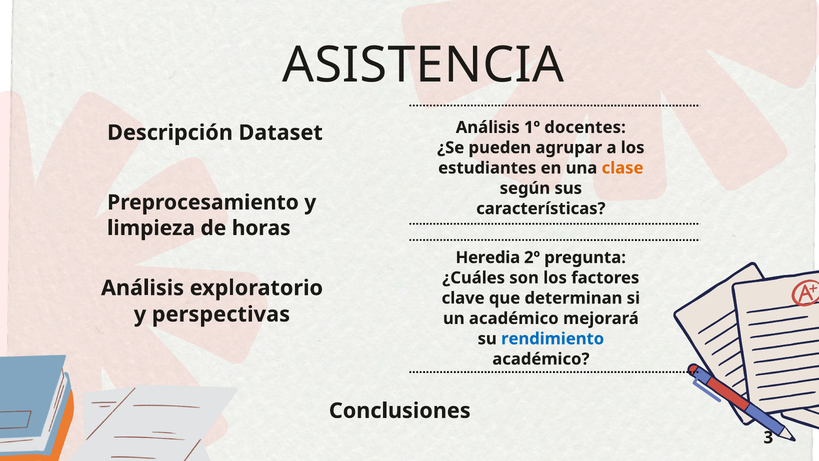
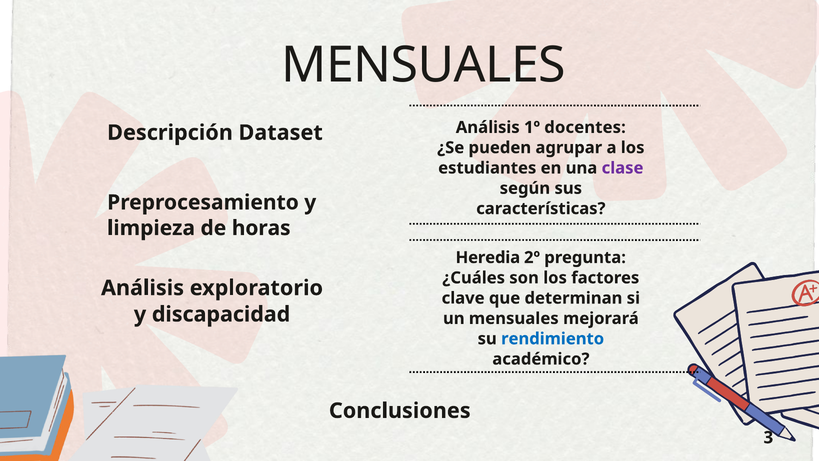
ASISTENCIA: ASISTENCIA -> MENSUALES (424, 65)
clase colour: orange -> purple (623, 168)
perspectivas: perspectivas -> discapacidad (221, 314)
un académico: académico -> mensuales (514, 318)
